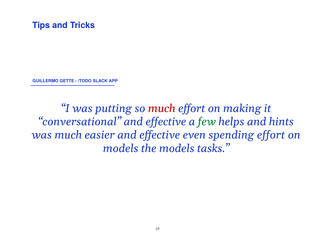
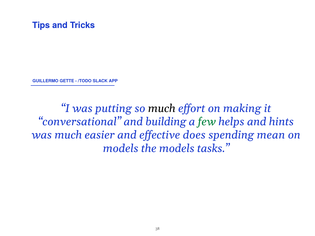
much colour: red -> black (162, 108)
conversational and effective: effective -> building (166, 122)
even: even -> does (194, 135)
spending effort: effort -> mean (271, 135)
